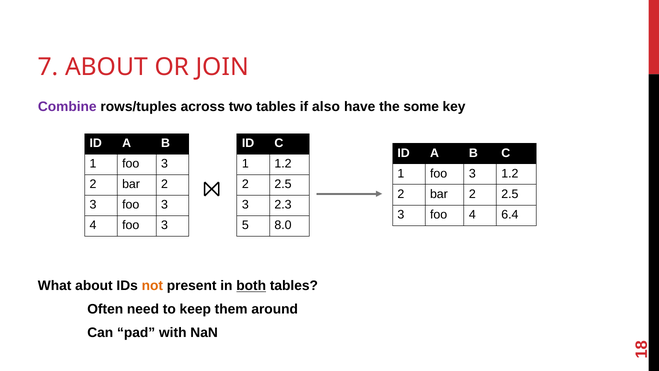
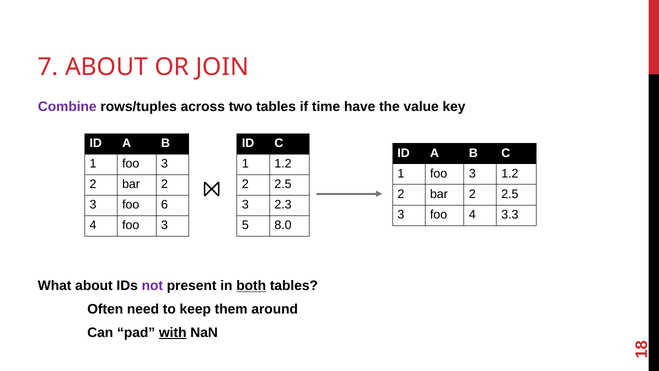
also: also -> time (326, 106)
some: some -> value (421, 106)
3 foo 3: 3 -> 6 (164, 205)
6.4: 6.4 -> 3.3 (510, 214)
not colour: orange -> purple (152, 286)
with underline: none -> present (173, 332)
